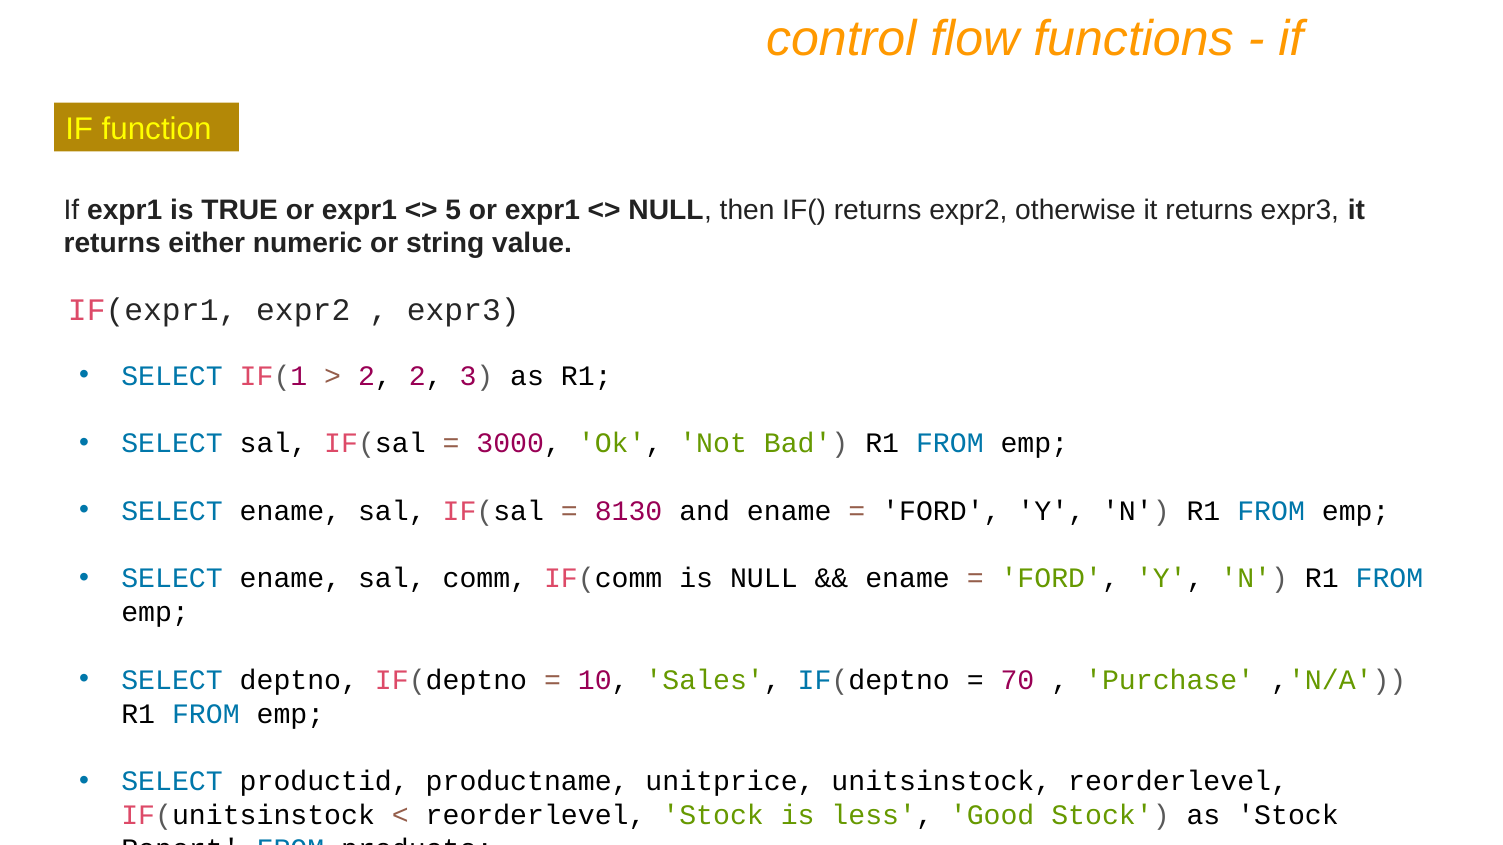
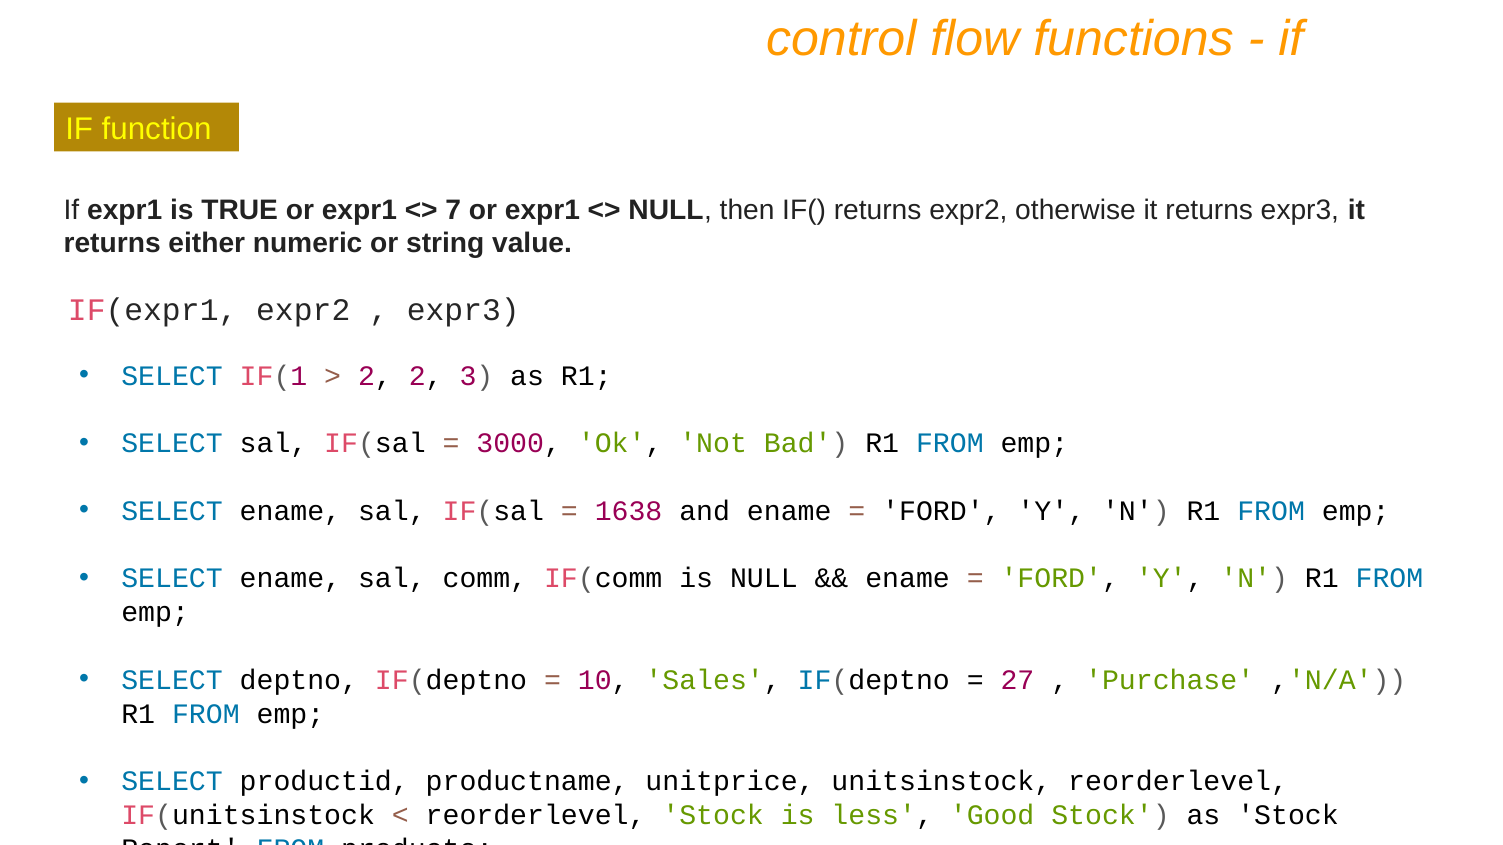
5: 5 -> 7 (453, 210)
8130: 8130 -> 1638 (629, 511)
70: 70 -> 27 (1017, 680)
